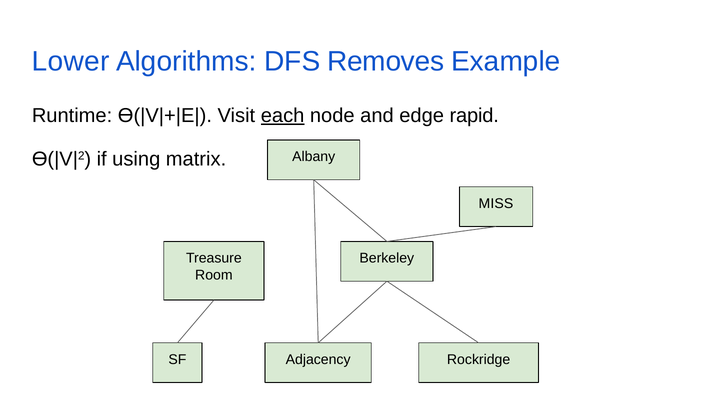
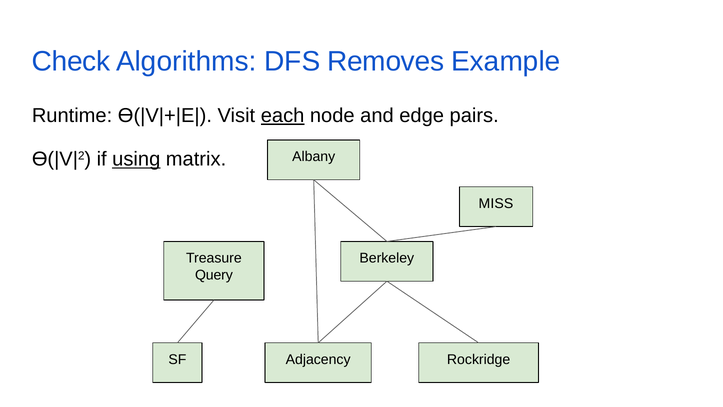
Lower: Lower -> Check (71, 61)
rapid: rapid -> pairs (474, 115)
using underline: none -> present (136, 159)
Room: Room -> Query (214, 275)
